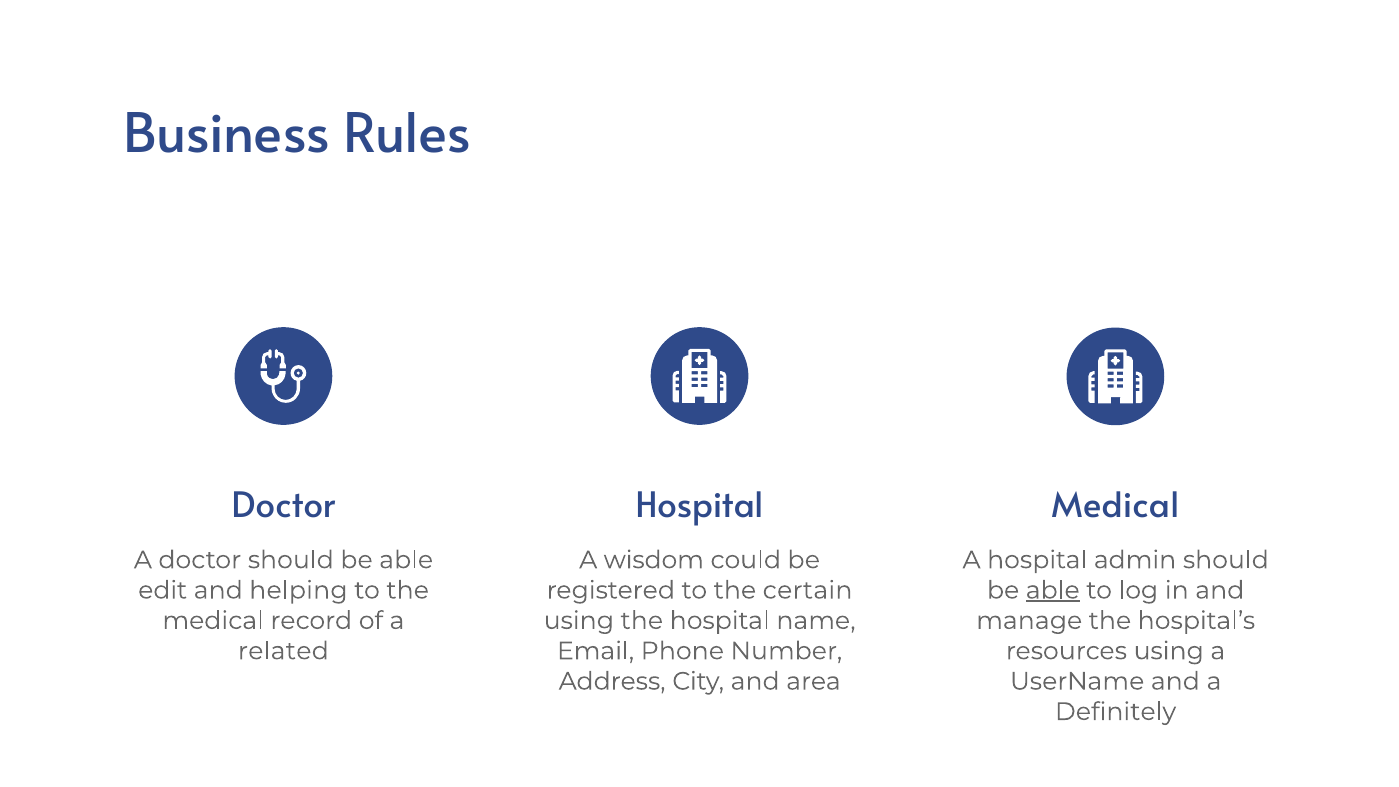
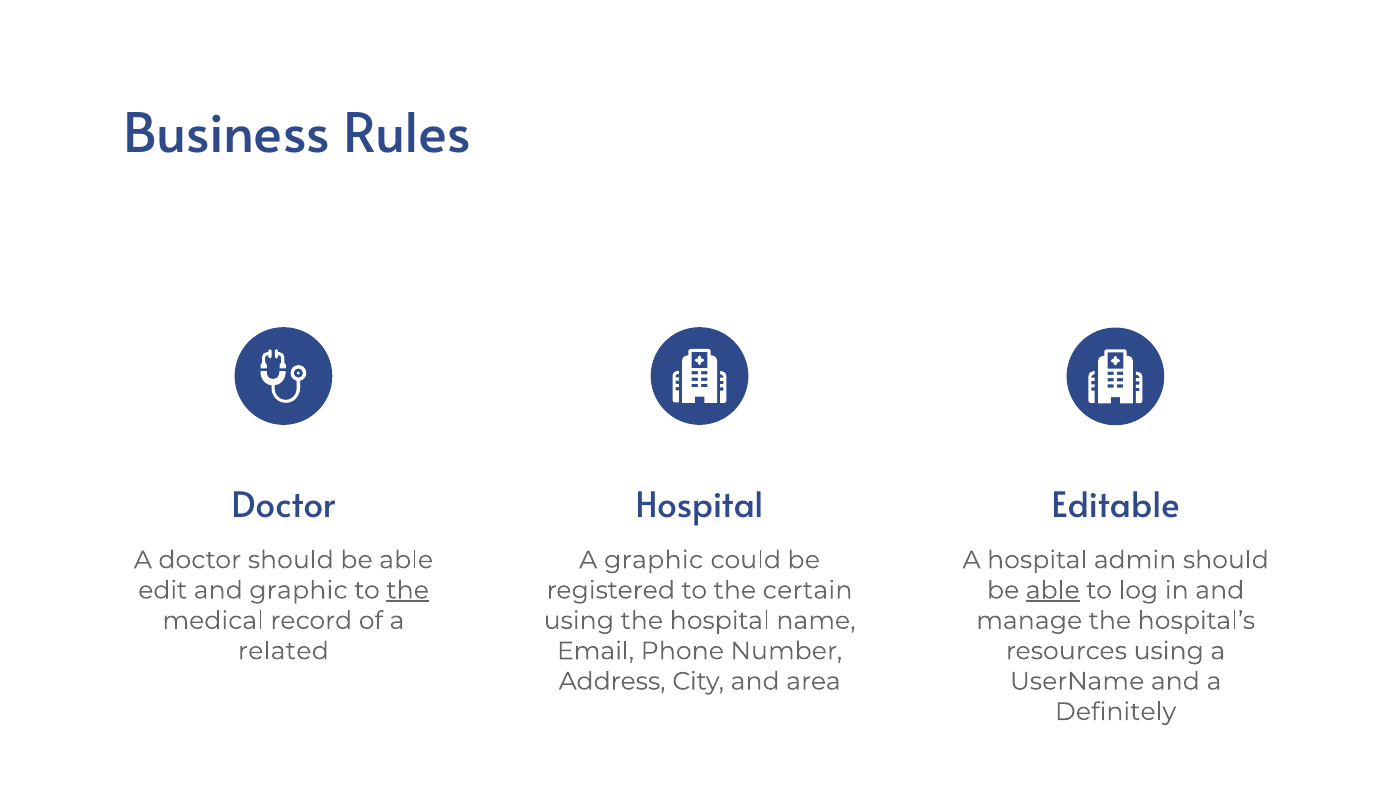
Medical: Medical -> Editable (1116, 506)
A wisdom: wisdom -> graphic (654, 560)
and helping: helping -> graphic (298, 590)
the underline: none -> present (408, 590)
